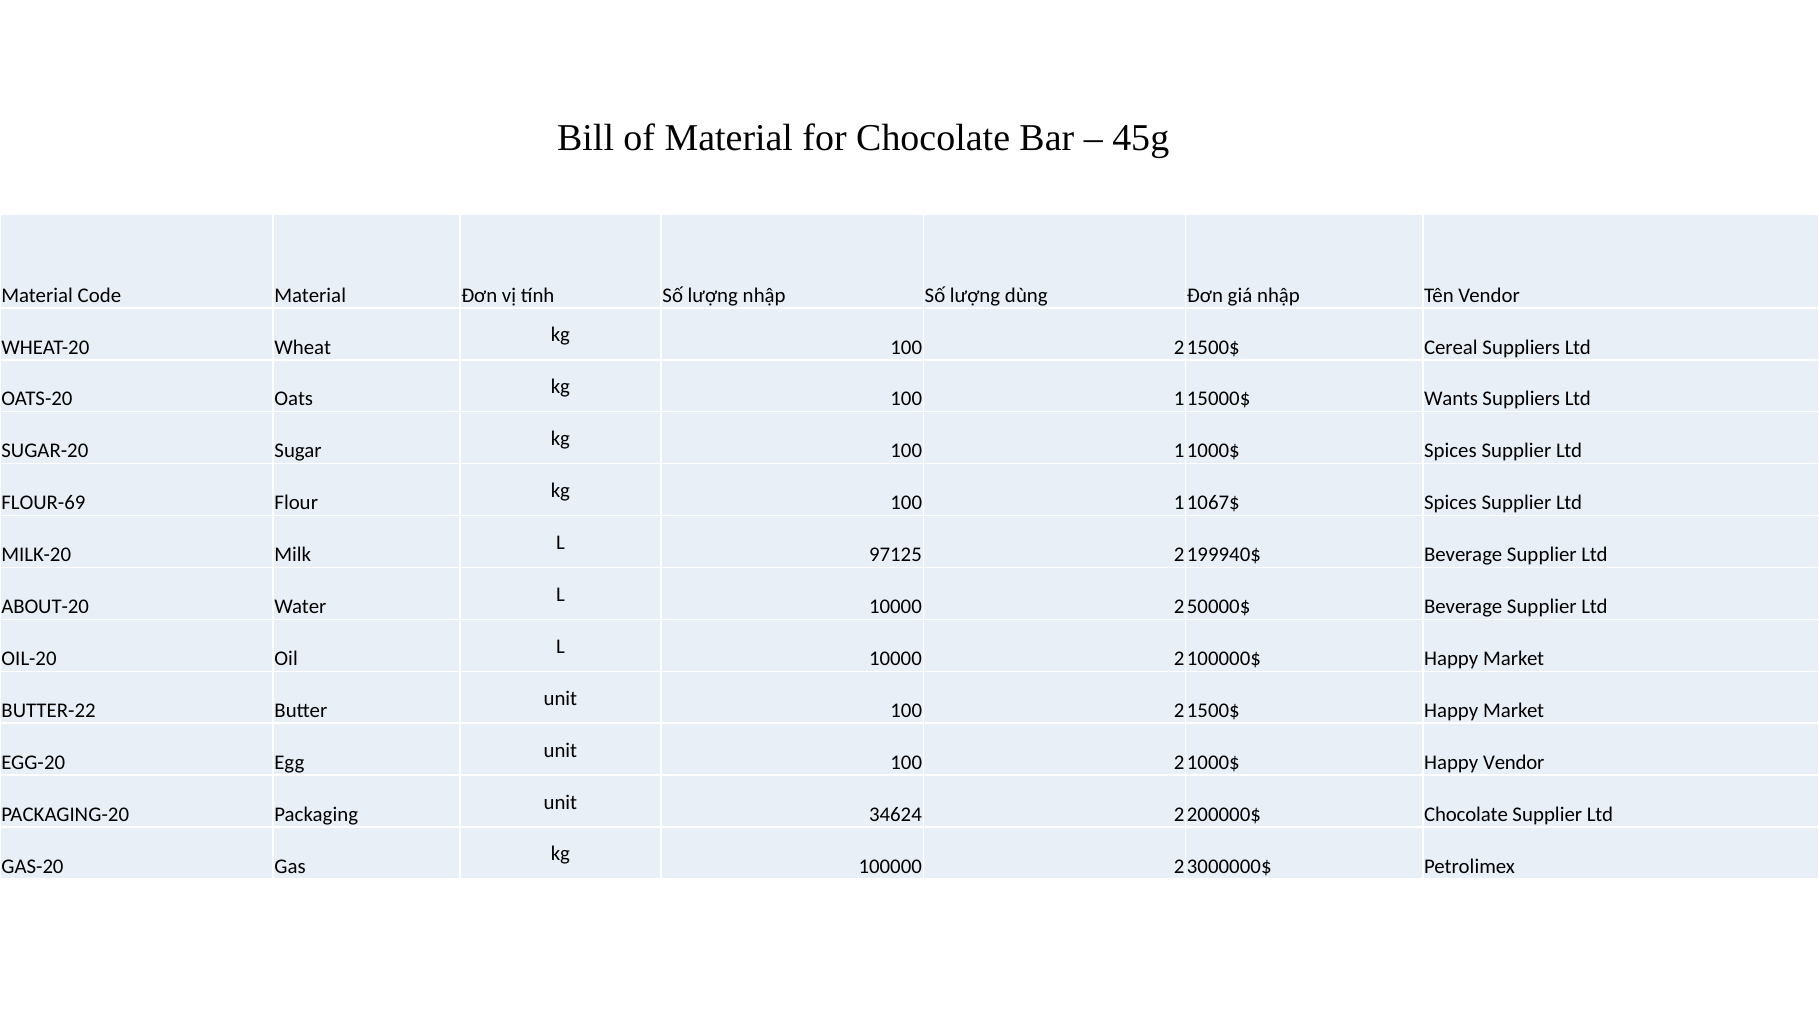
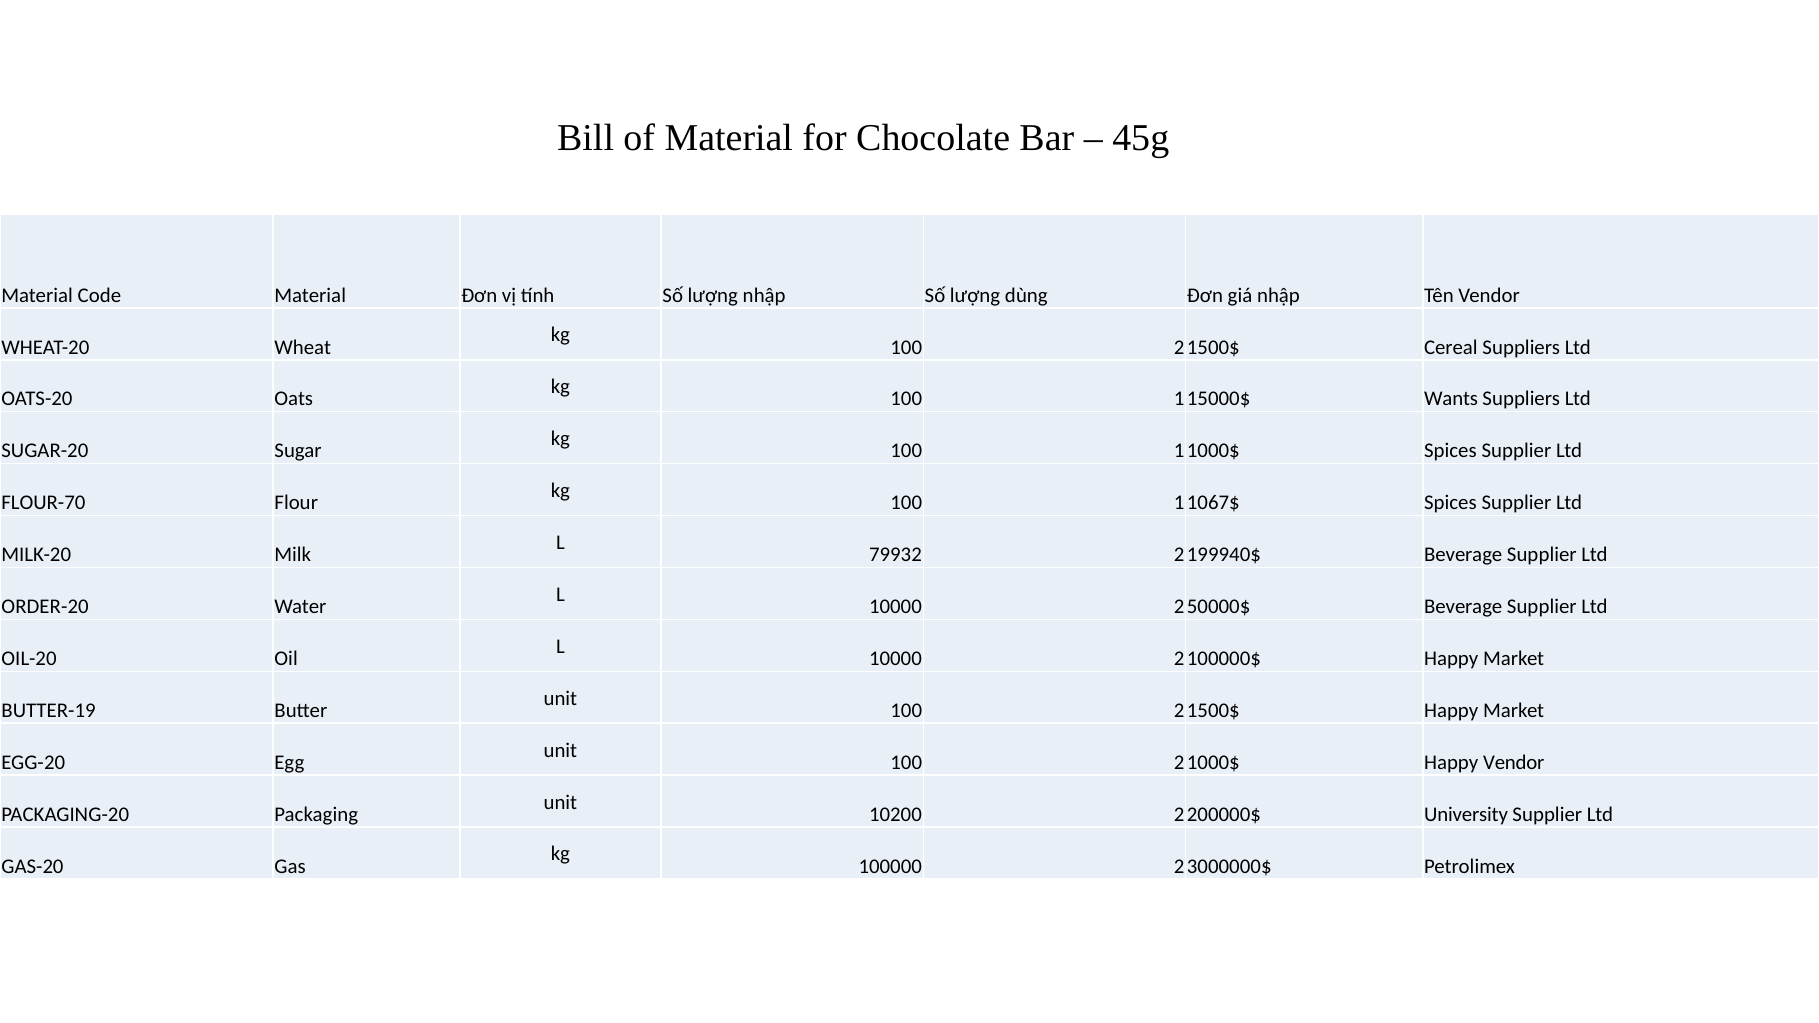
FLOUR-69: FLOUR-69 -> FLOUR-70 (43, 503)
97125: 97125 -> 79932 (895, 555)
ABOUT-20: ABOUT-20 -> ORDER-20 (45, 607)
BUTTER-22: BUTTER-22 -> BUTTER-19 (49, 711)
34624: 34624 -> 10200 (895, 815)
Chocolate: Chocolate -> University (1466, 815)
